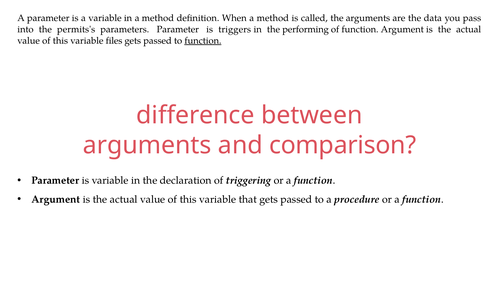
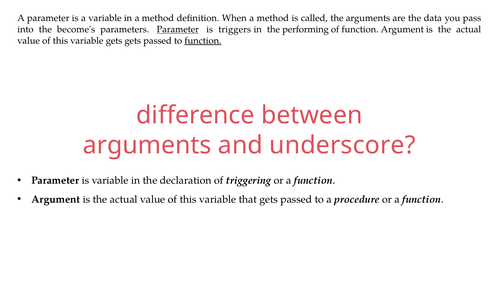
permits's: permits's -> become's (76, 29)
Parameter underline: none -> present (178, 29)
variable files: files -> gets (114, 41)
comparison: comparison -> underscore (342, 145)
